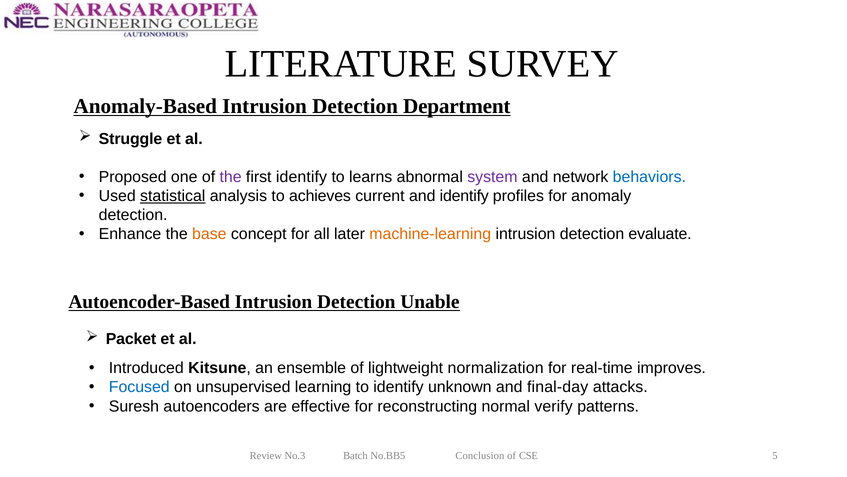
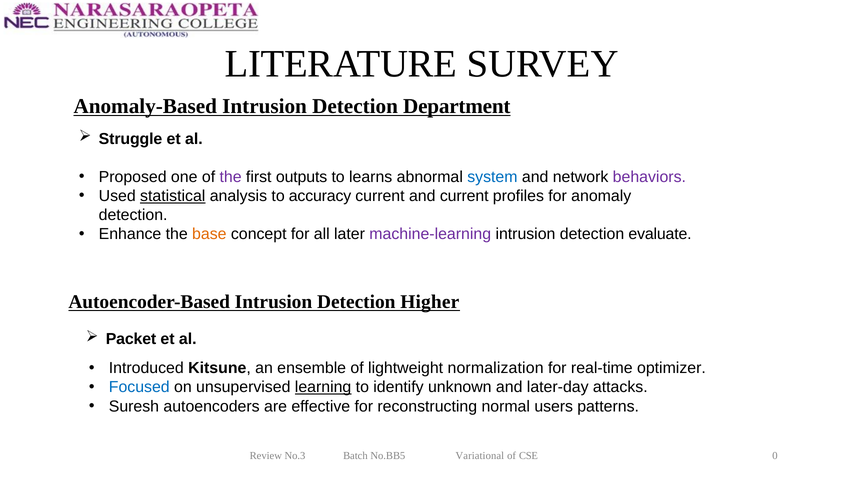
first identify: identify -> outputs (302, 177)
system colour: purple -> blue (492, 177)
behaviors colour: blue -> purple (649, 177)
achieves: achieves -> accuracy (320, 196)
and identify: identify -> current (464, 196)
machine-learning colour: orange -> purple (430, 234)
Unable: Unable -> Higher (430, 301)
improves: improves -> optimizer (671, 368)
learning underline: none -> present (323, 387)
final-day: final-day -> later-day (558, 387)
verify: verify -> users (554, 406)
Conclusion: Conclusion -> Variational (480, 455)
5: 5 -> 0 (775, 455)
